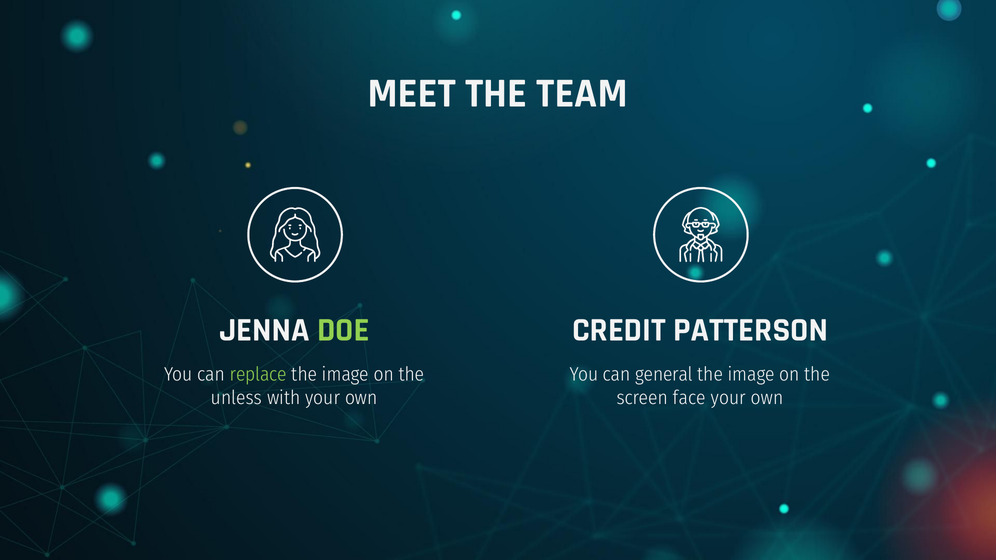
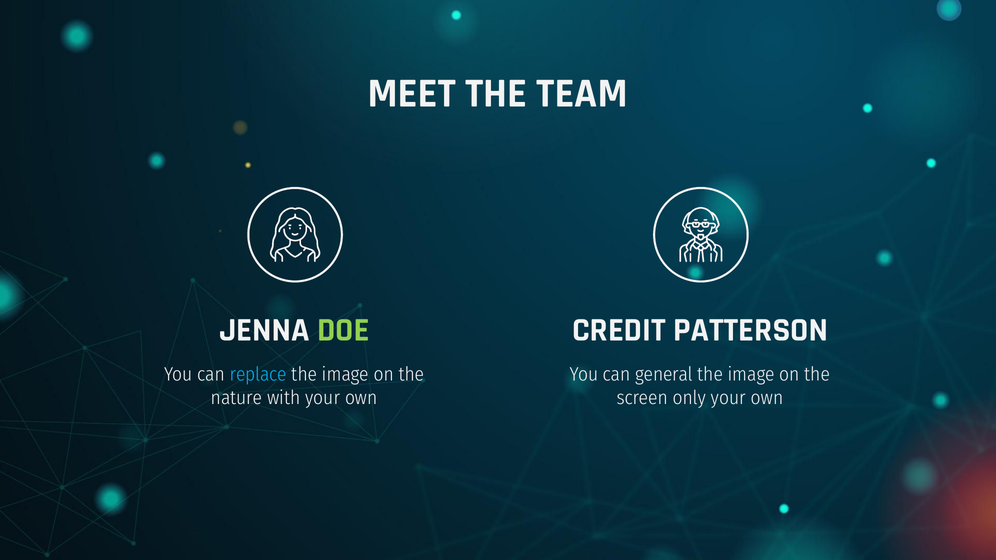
replace colour: light green -> light blue (258, 375)
unless: unless -> nature (237, 398)
face: face -> only (689, 398)
